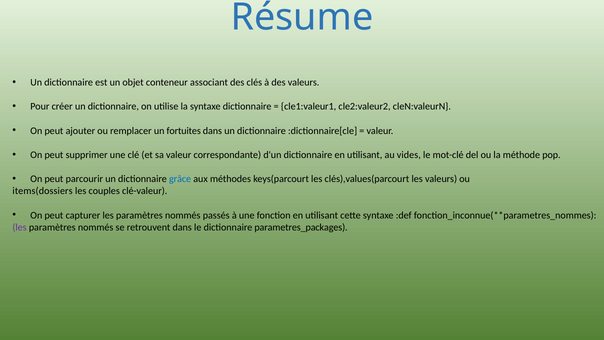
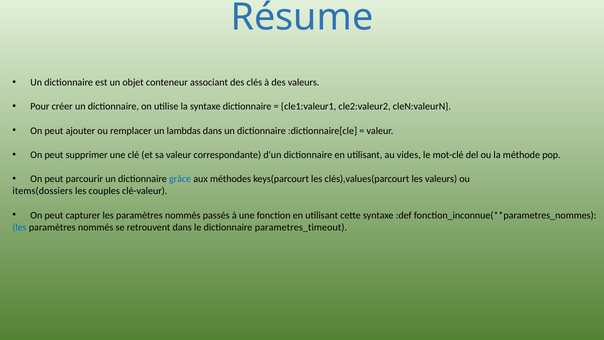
fortuites: fortuites -> lambdas (184, 131)
les colour: purple -> blue (20, 227)
parametres_packages: parametres_packages -> parametres_timeout (301, 227)
